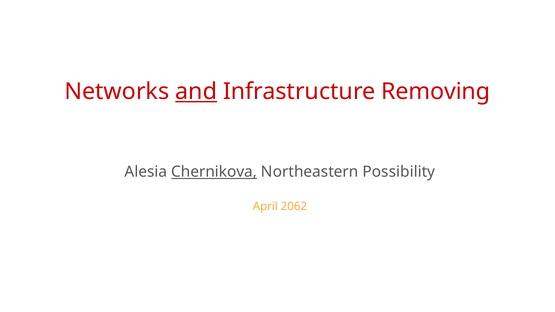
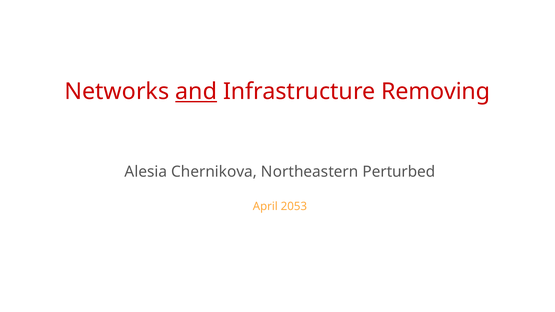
Chernikova underline: present -> none (214, 172)
Possibility: Possibility -> Perturbed (399, 172)
2062: 2062 -> 2053 (294, 206)
